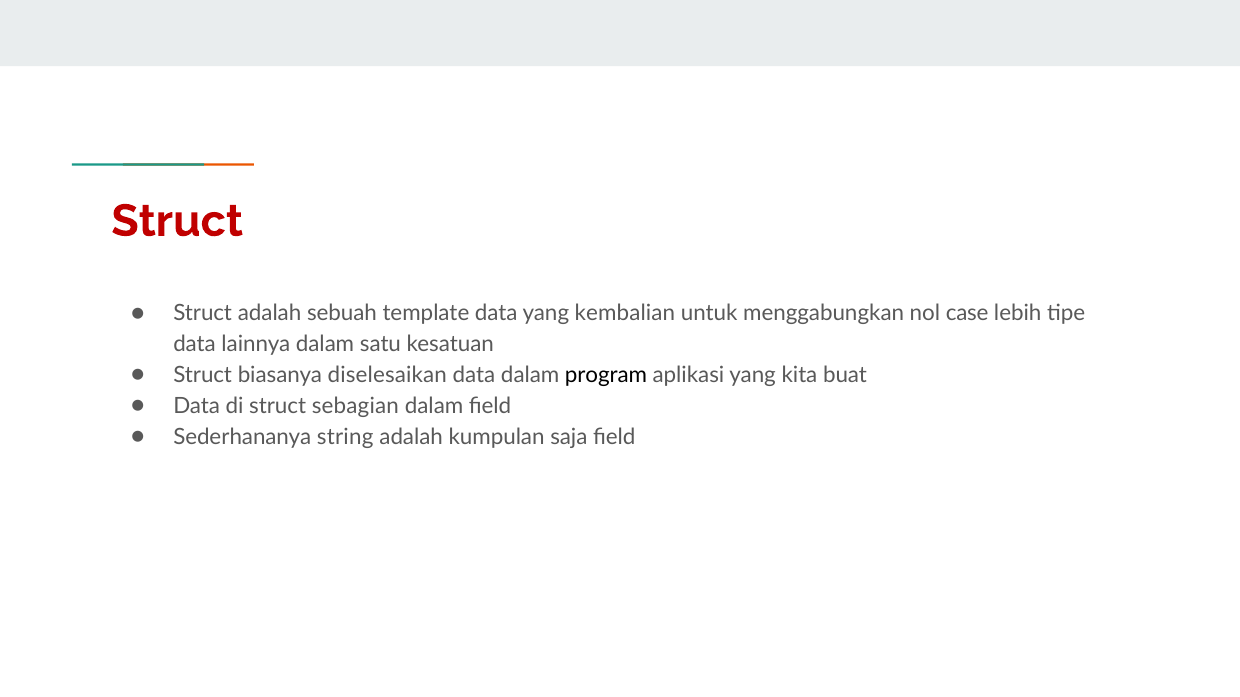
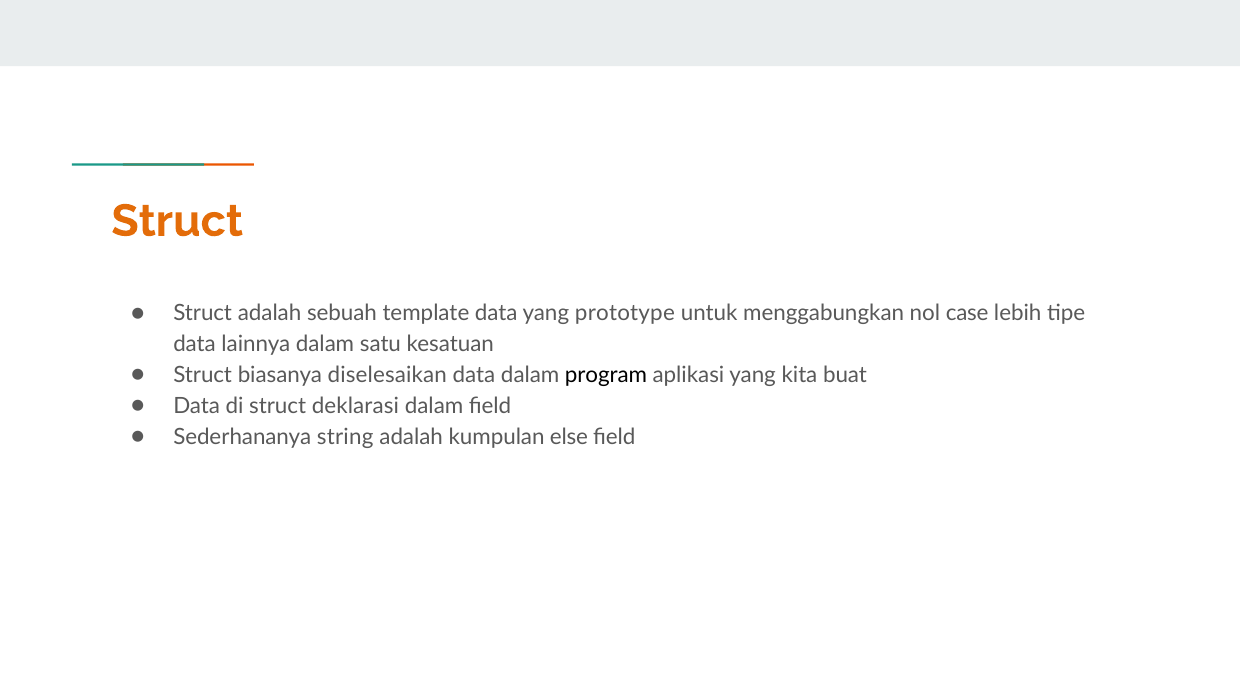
Struct colour: red -> orange (177, 221)
kembalian: kembalian -> prototype (625, 313)
sebagian: sebagian -> deklarasi (355, 406)
saja: saja -> else (569, 437)
